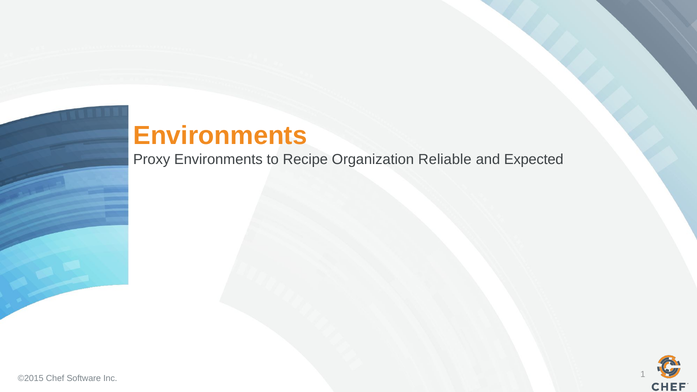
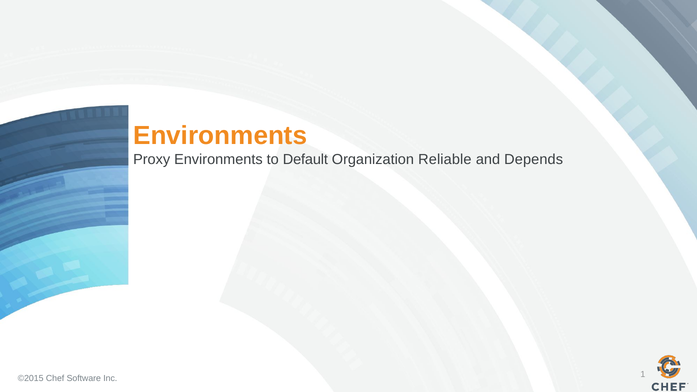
Recipe: Recipe -> Default (305, 160)
Expected: Expected -> Depends (534, 160)
